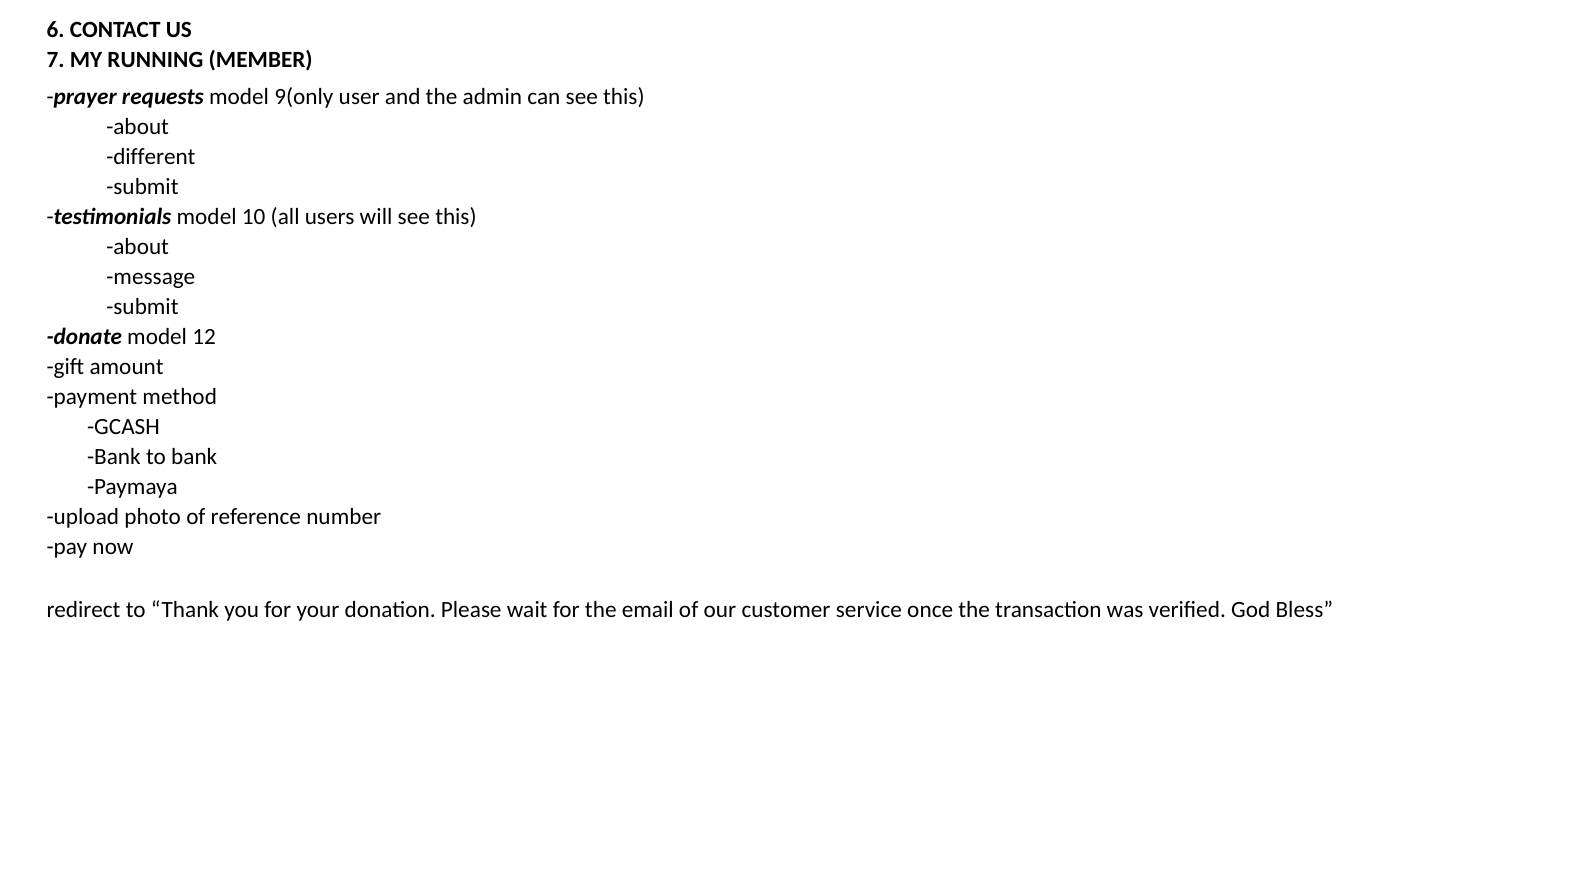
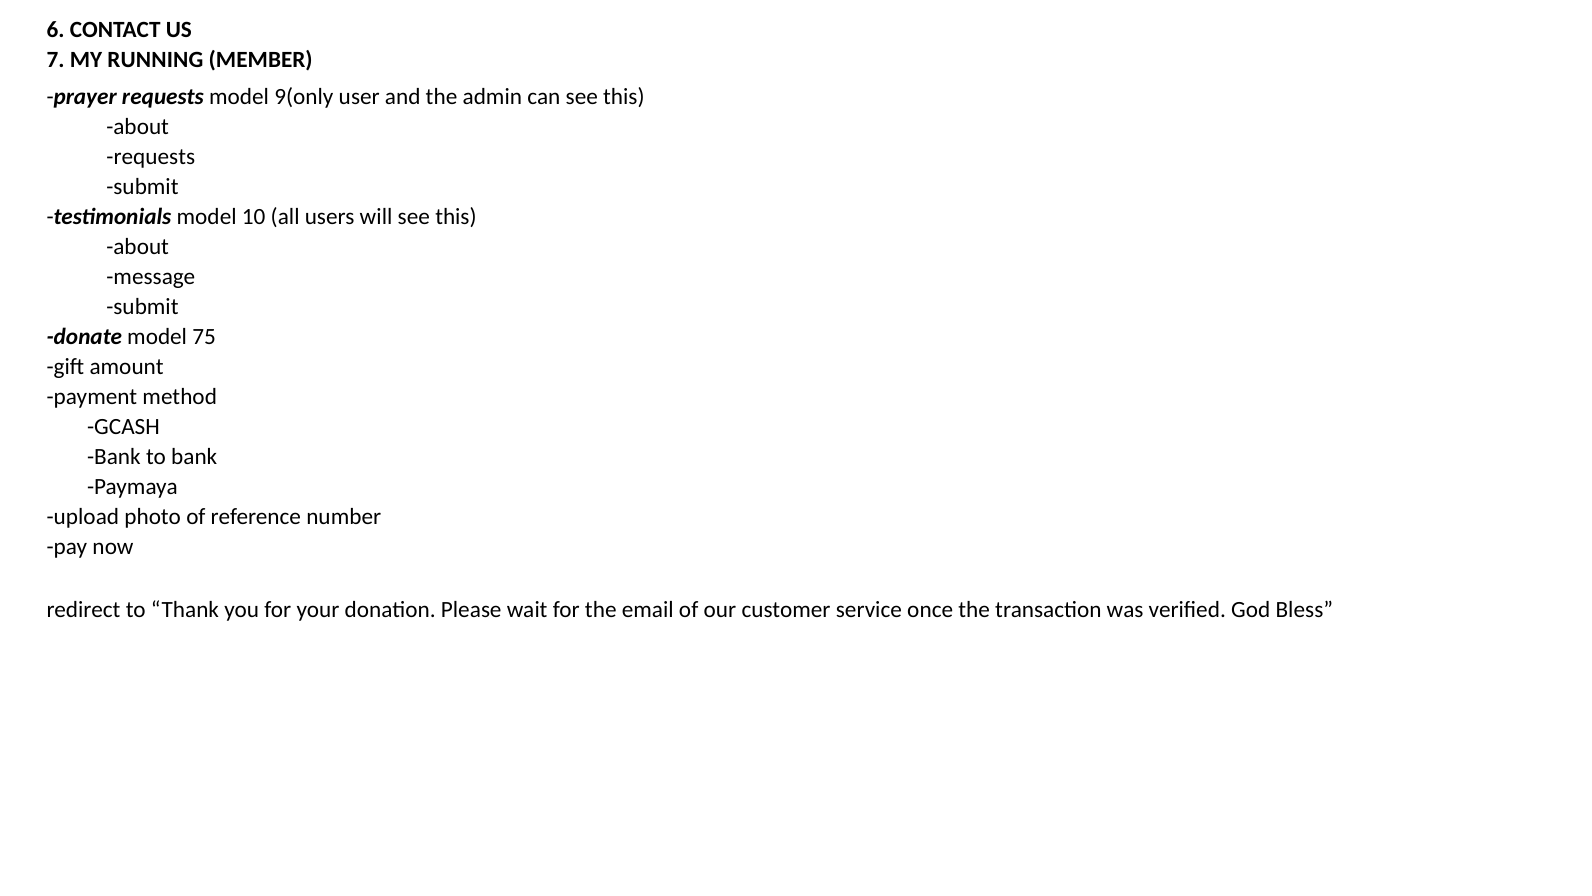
different: different -> requests (151, 157)
12: 12 -> 75 (204, 337)
